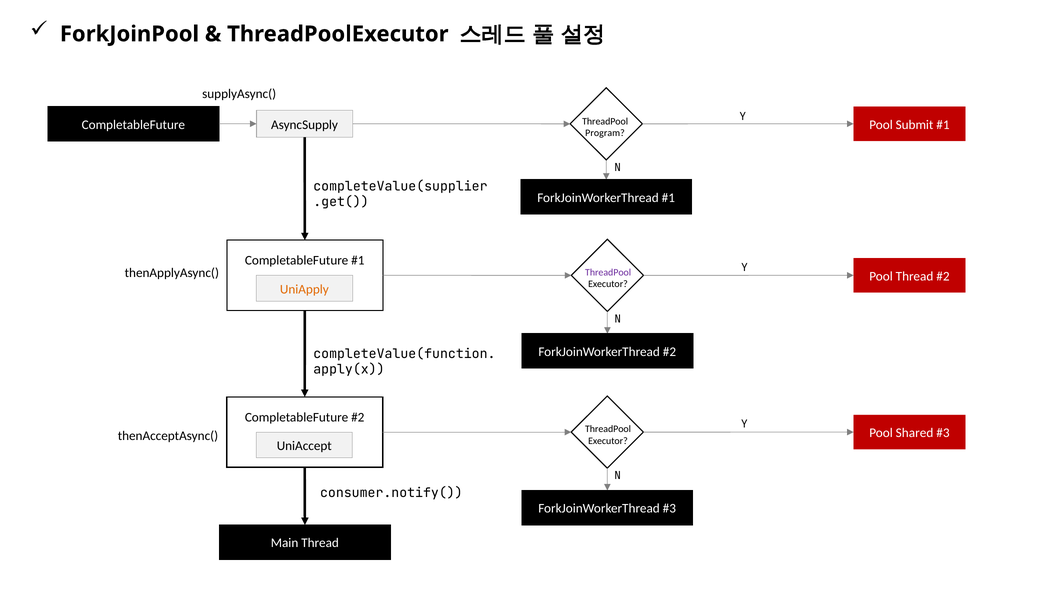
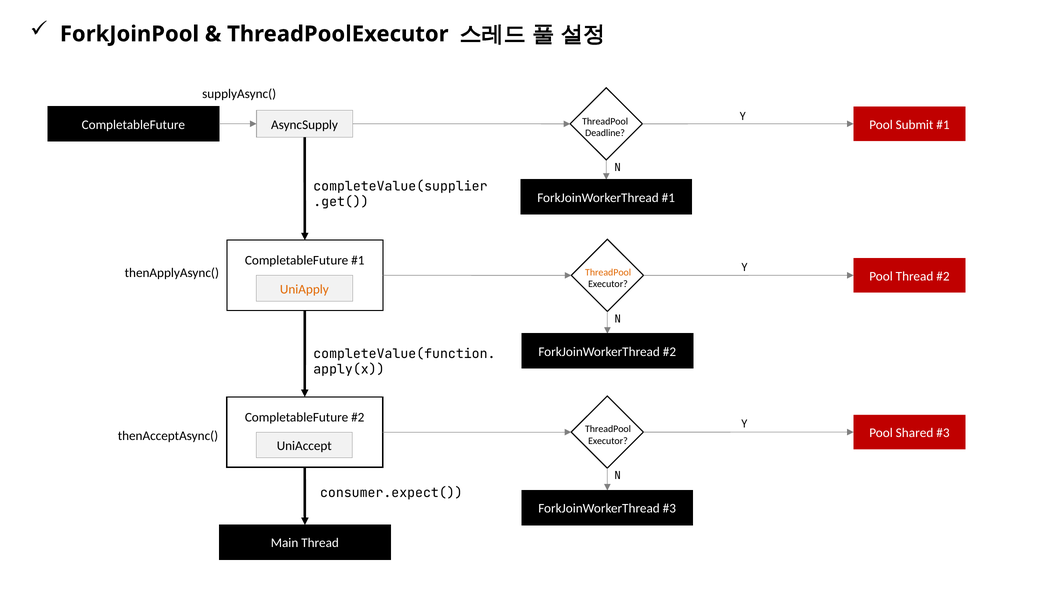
Program: Program -> Deadline (605, 133)
ThreadPool colour: purple -> orange (608, 273)
consumer.notify(: consumer.notify( -> consumer.expect( (391, 494)
